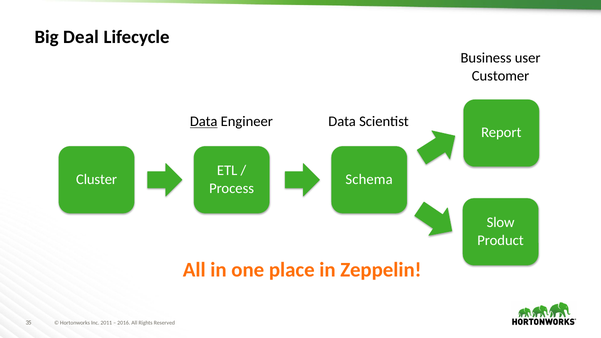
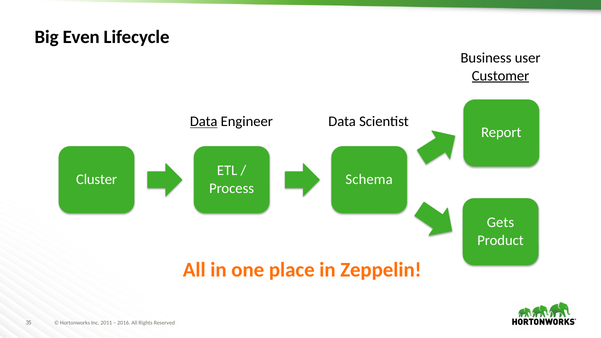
Deal: Deal -> Even (81, 37)
Customer underline: none -> present (501, 76)
Slow: Slow -> Gets (500, 222)
